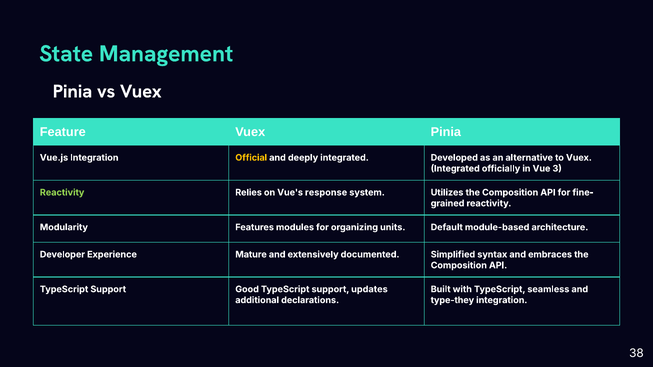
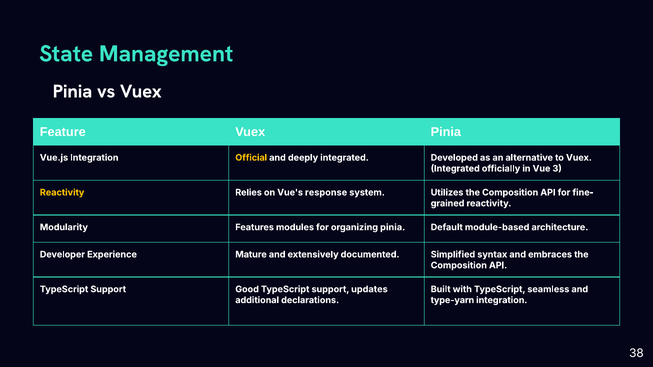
Reactivity colour: light green -> yellow (62, 193)
organizing units: units -> pinia (393, 227)
type-they: type-they -> type-yarn (452, 300)
